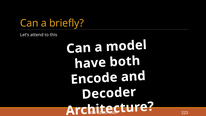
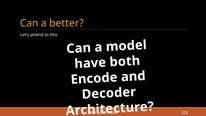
briefly: briefly -> better (66, 23)
